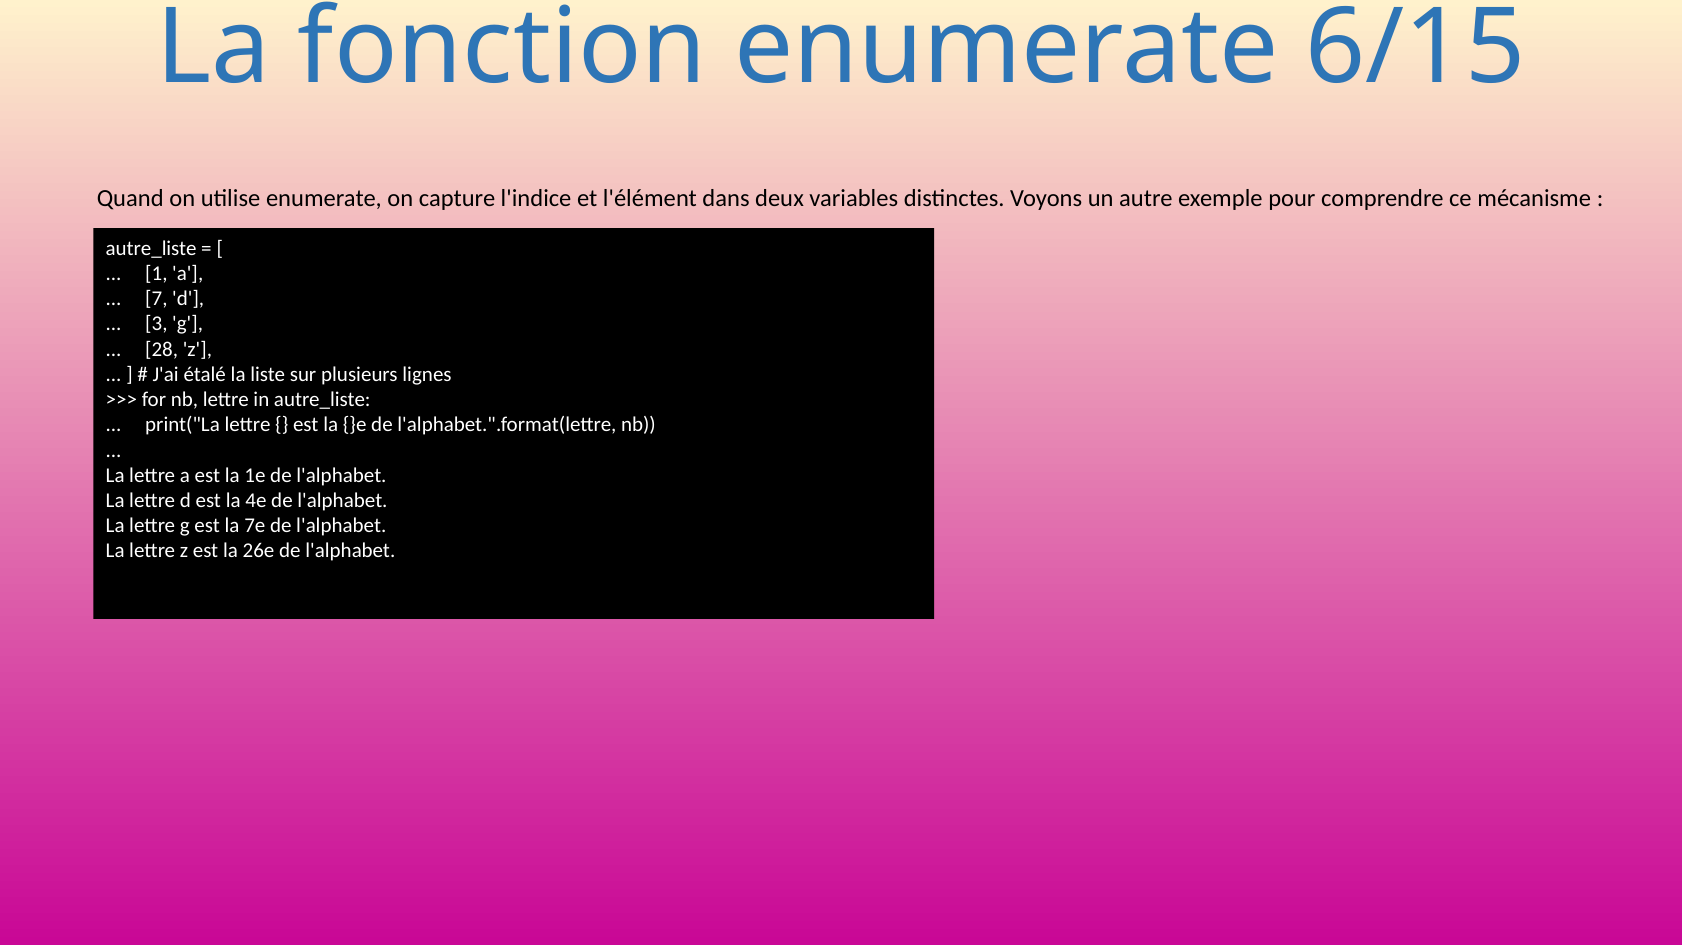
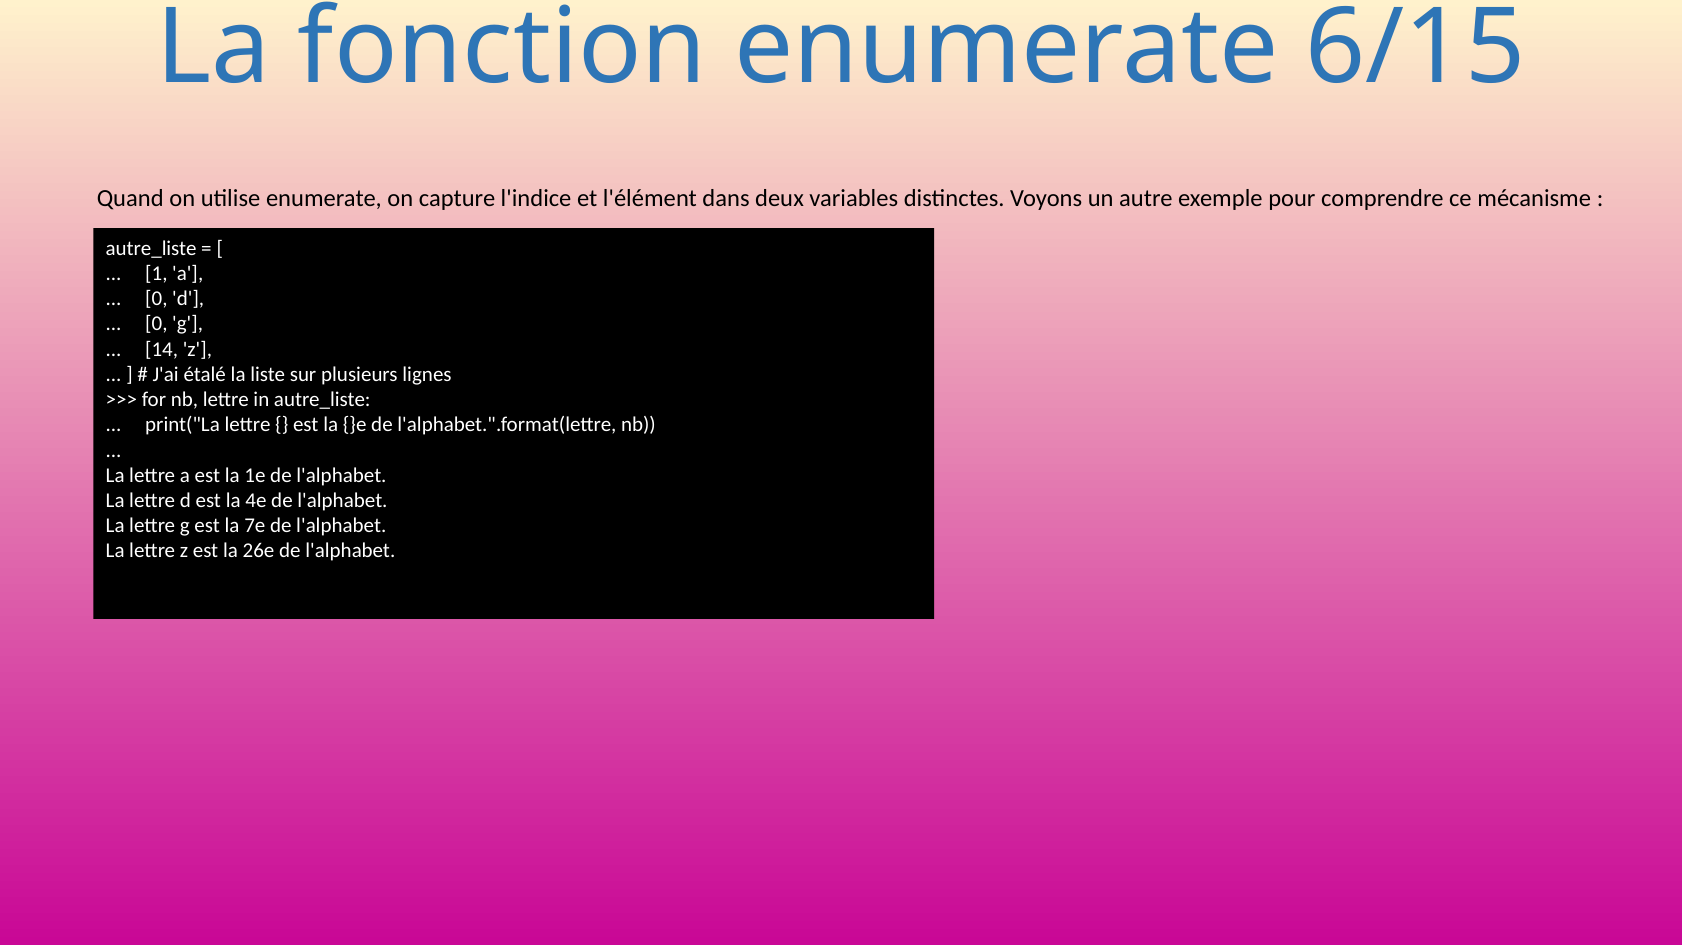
7: 7 -> 0 (156, 299)
3: 3 -> 0 (156, 324)
28: 28 -> 14 (162, 349)
